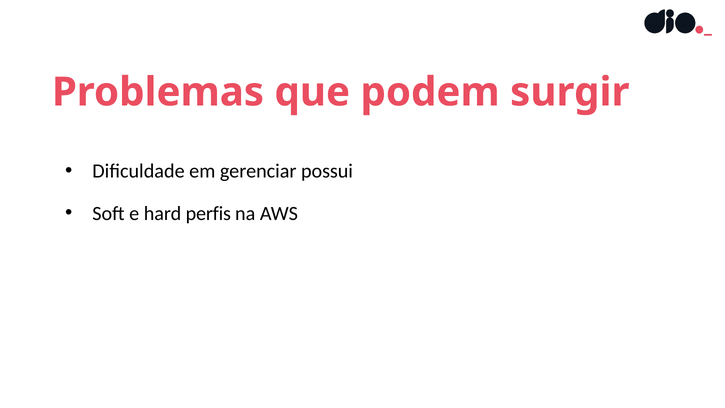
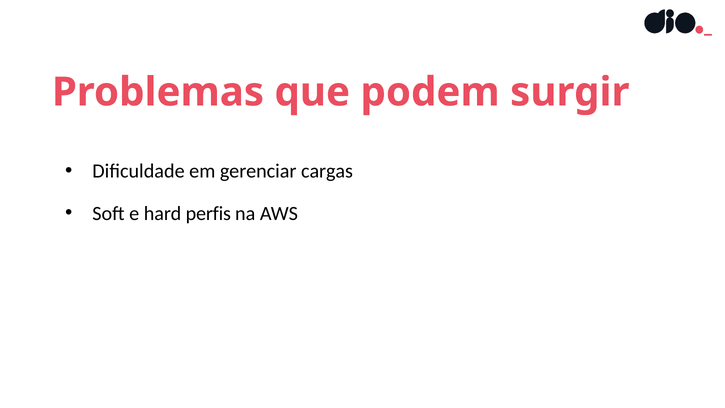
possui: possui -> cargas (327, 171)
